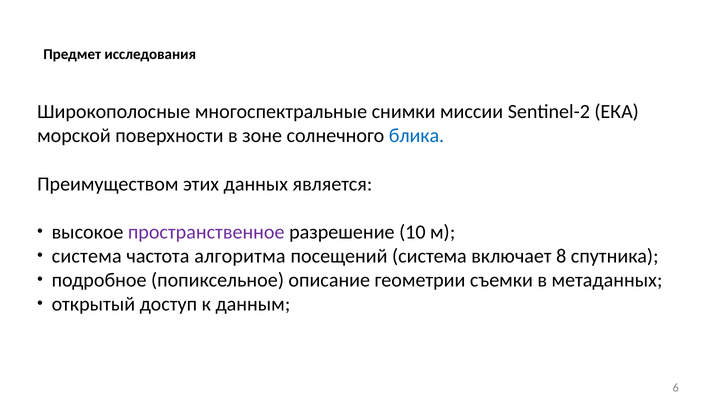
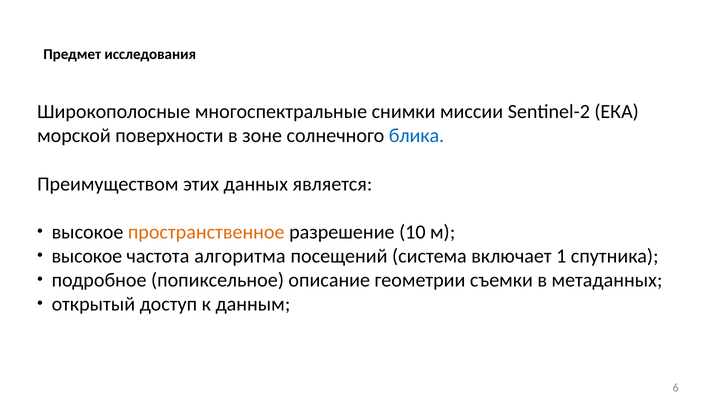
пространственное colour: purple -> orange (206, 232)
система: система -> высокое (87, 256)
8: 8 -> 1 (561, 256)
